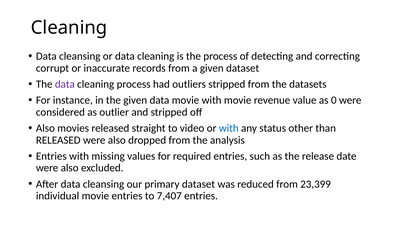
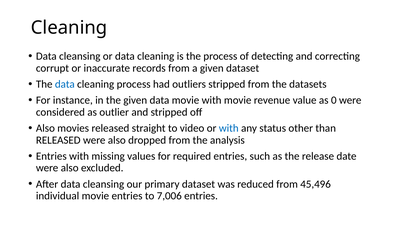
data colour: purple -> blue (65, 84)
23,399: 23,399 -> 45,496 (316, 184)
7,407: 7,407 -> 7,006 (169, 196)
